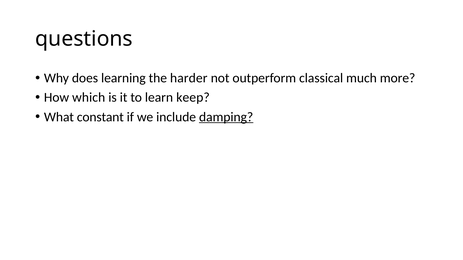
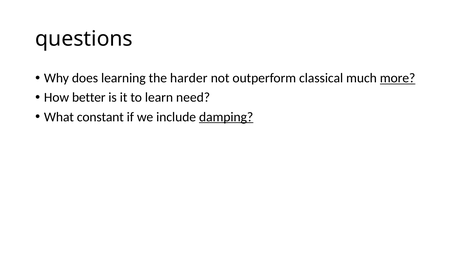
more underline: none -> present (398, 78)
which: which -> better (89, 98)
keep: keep -> need (193, 98)
